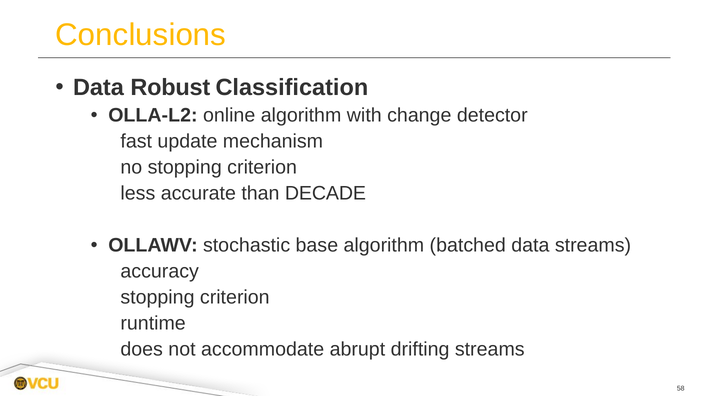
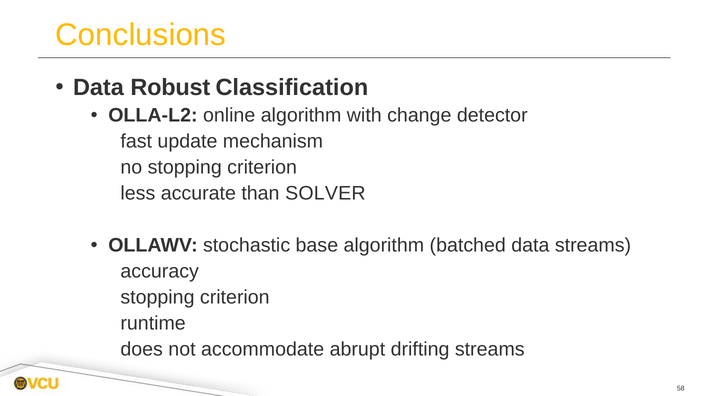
DECADE: DECADE -> SOLVER (325, 194)
